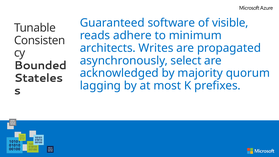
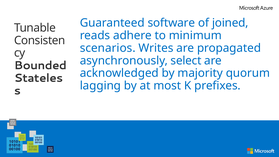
visible: visible -> joined (230, 23)
architects: architects -> scenarios (108, 48)
